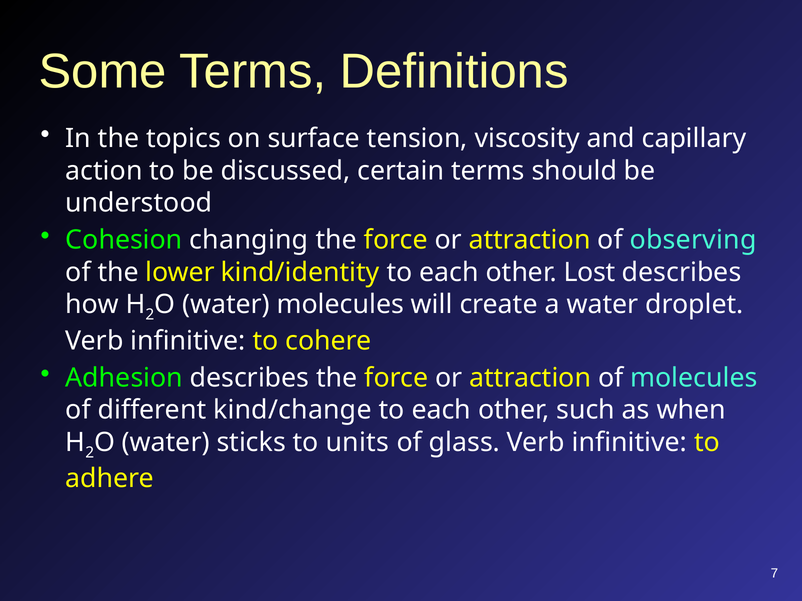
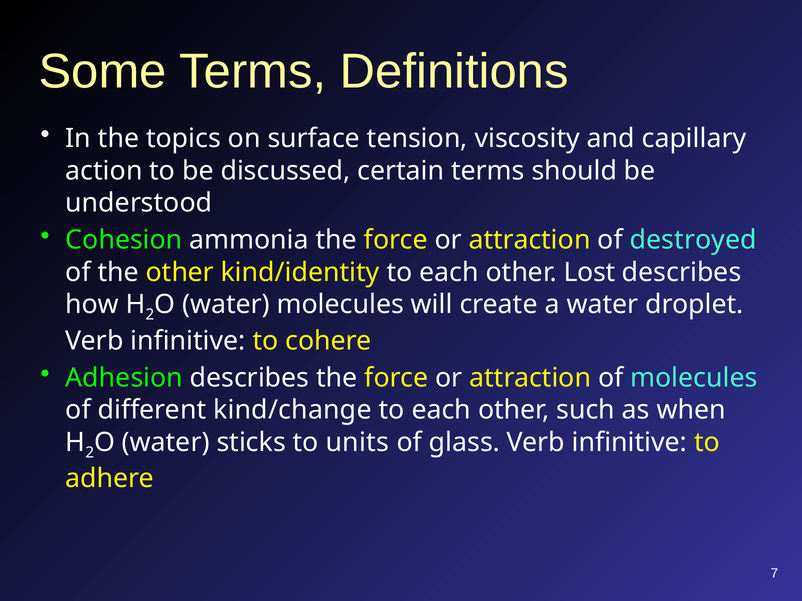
changing: changing -> ammonia (249, 240)
observing: observing -> destroyed (693, 240)
the lower: lower -> other (180, 272)
